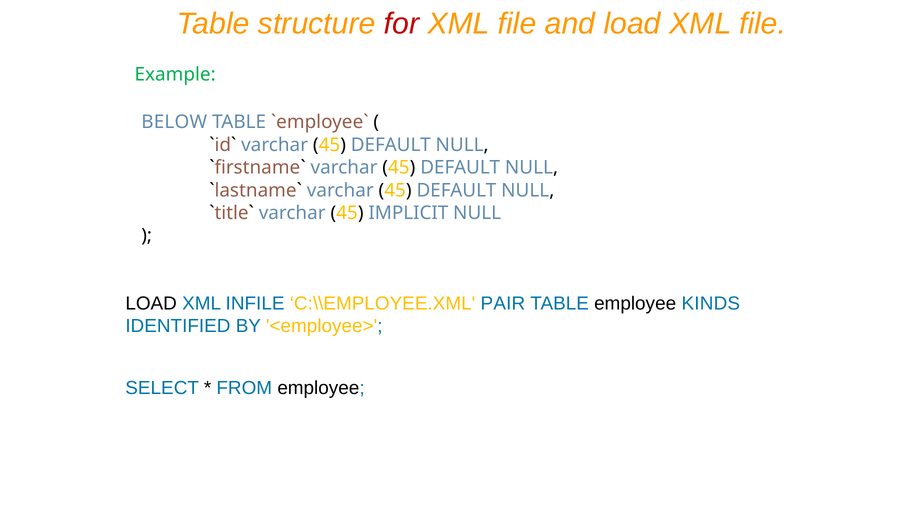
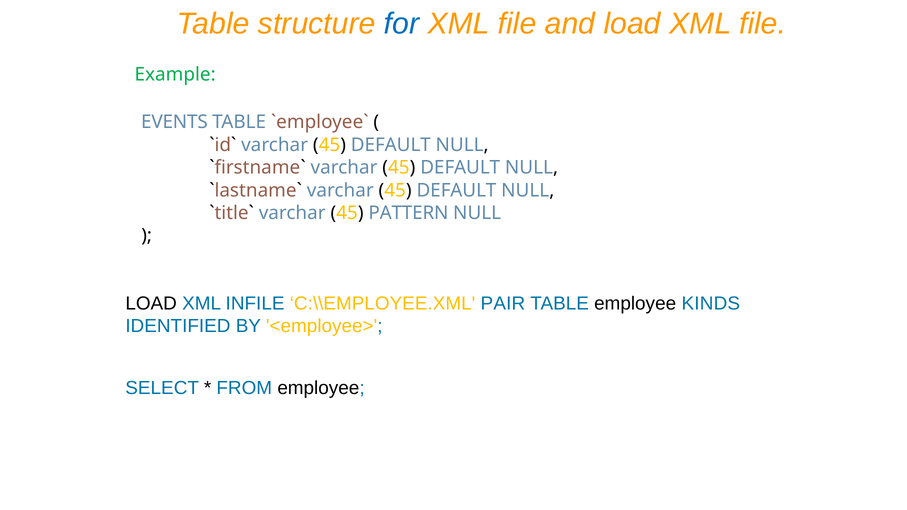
for colour: red -> blue (402, 24)
BELOW: BELOW -> EVENTS (174, 122)
IMPLICIT: IMPLICIT -> PATTERN (408, 213)
